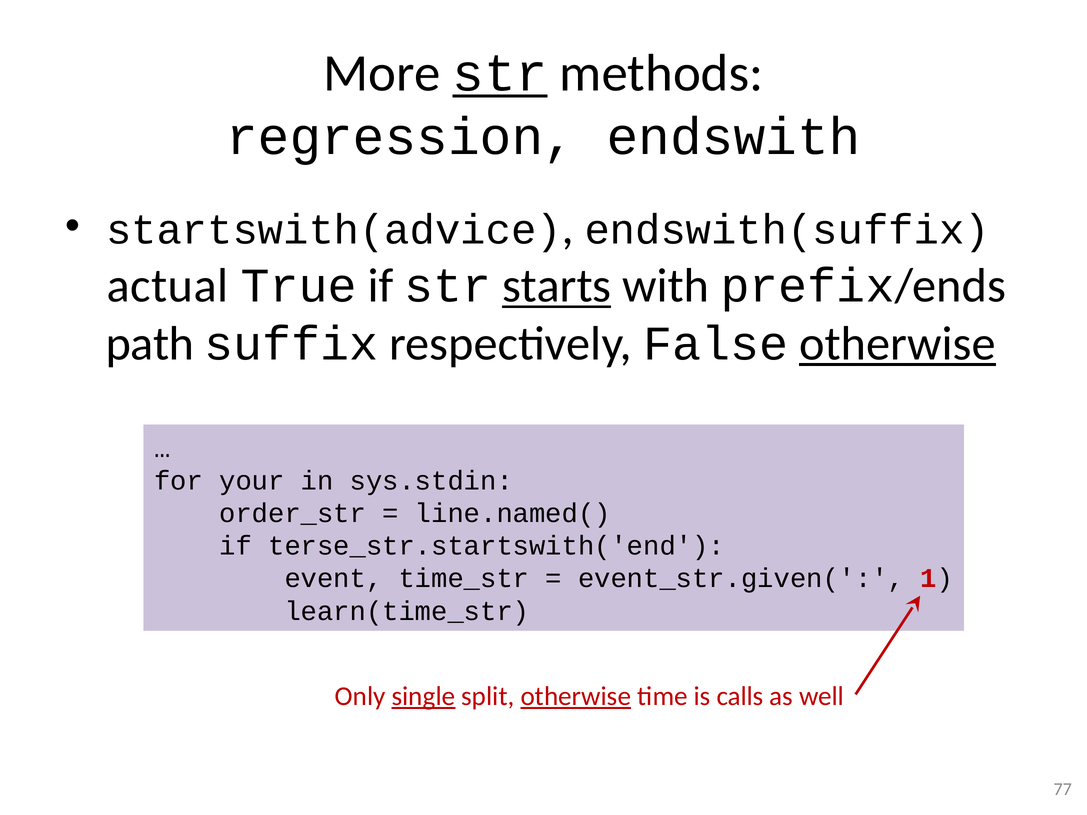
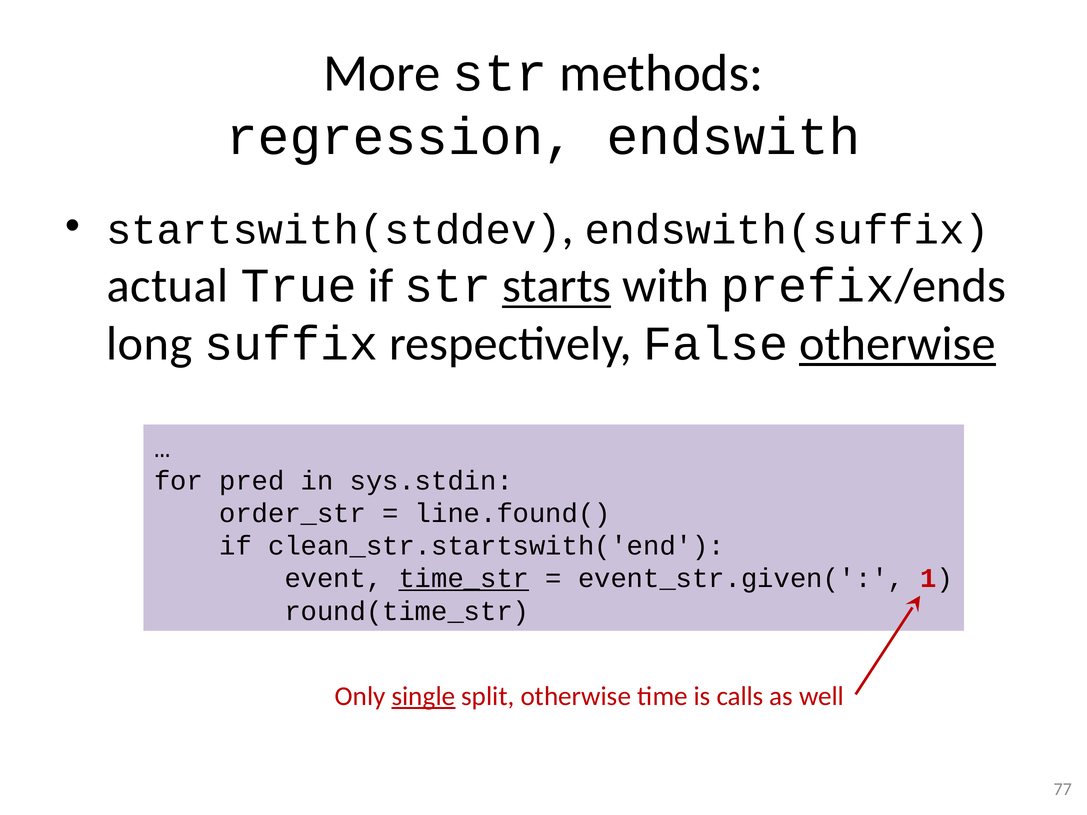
str underline: present -> none (500, 73)
startswith(advice: startswith(advice -> startswith(stddev (334, 230)
path: path -> long (149, 344)
your: your -> pred (252, 481)
line.named(: line.named( -> line.found( (513, 513)
terse_str.startswith('end: terse_str.startswith('end -> clean_str.startswith('end (497, 546)
time_str underline: none -> present (464, 579)
learn(time_str: learn(time_str -> round(time_str (407, 611)
otherwise underline: present -> none (576, 697)
